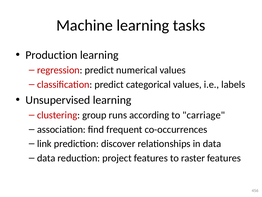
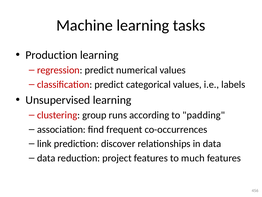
carriage: carriage -> padding (204, 115)
raster: raster -> much (193, 158)
